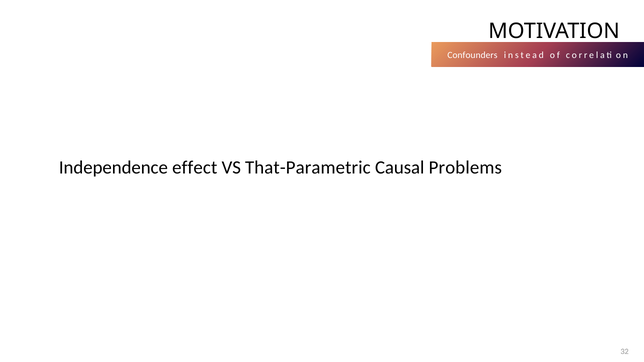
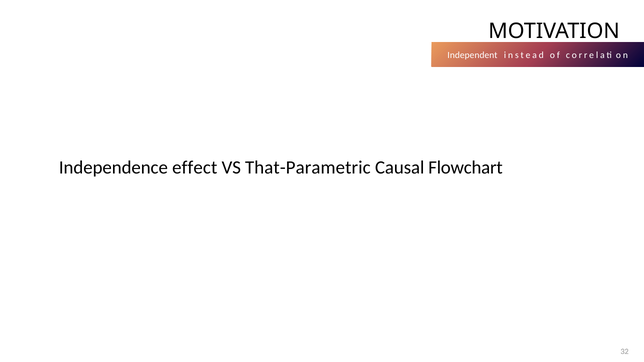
Confounders: Confounders -> Independent (472, 55)
Problems: Problems -> Flowchart (465, 168)
